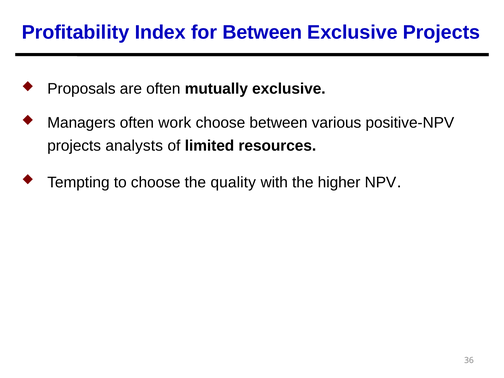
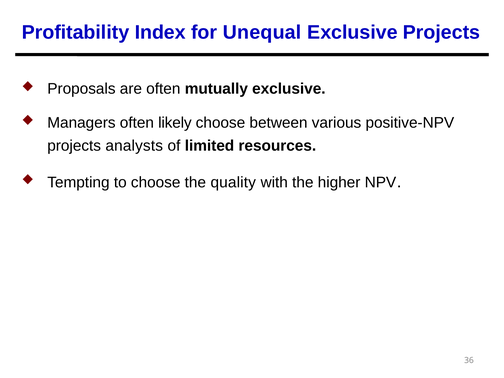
for Between: Between -> Unequal (262, 32)
work: work -> likely (175, 123)
